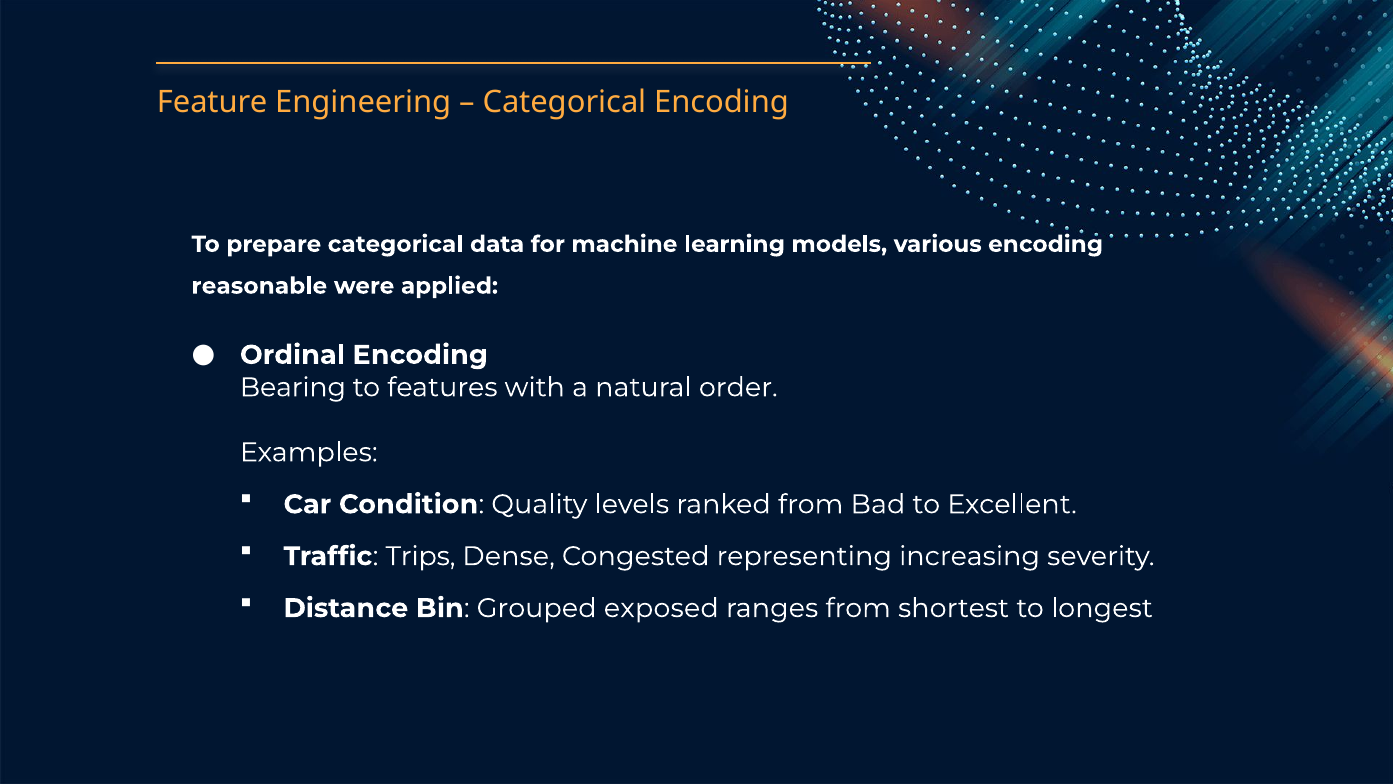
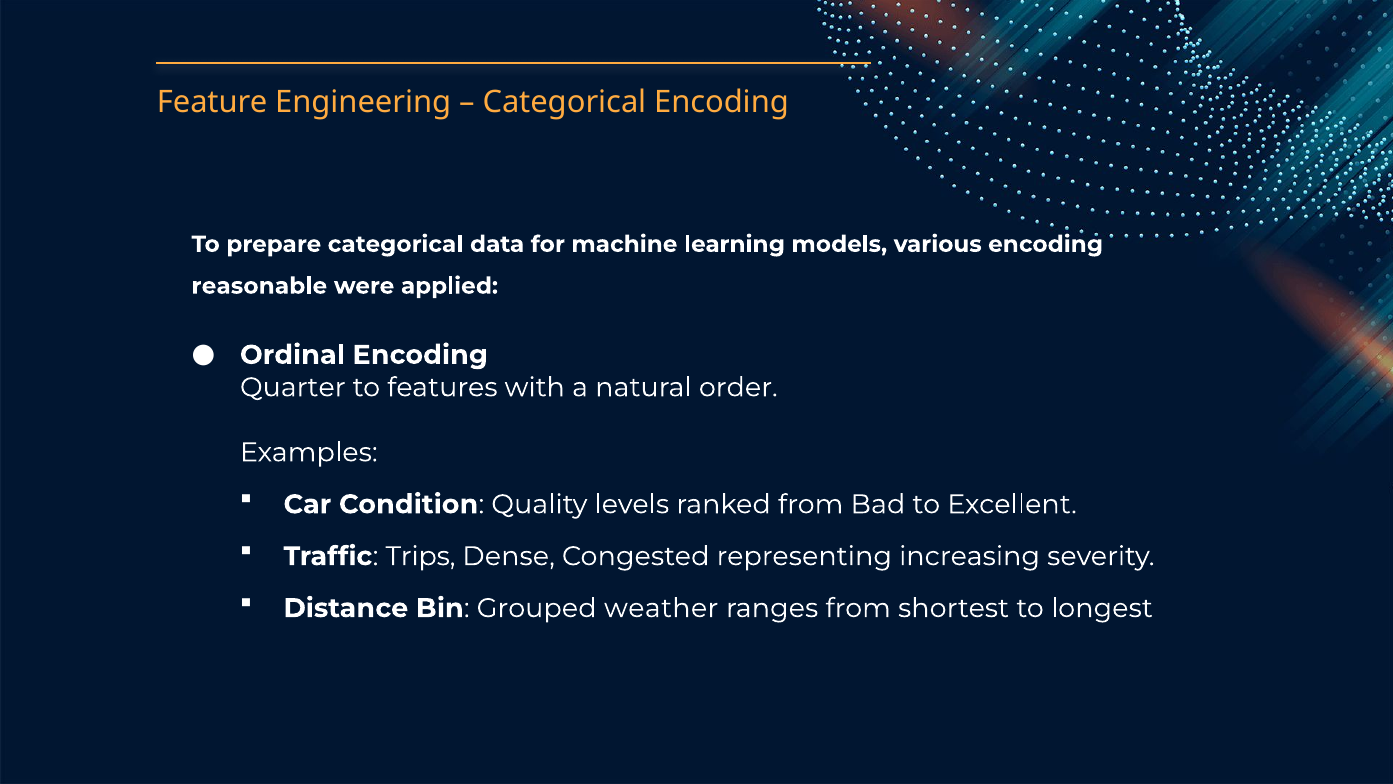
Bearing: Bearing -> Quarter (293, 387)
exposed: exposed -> weather (661, 608)
